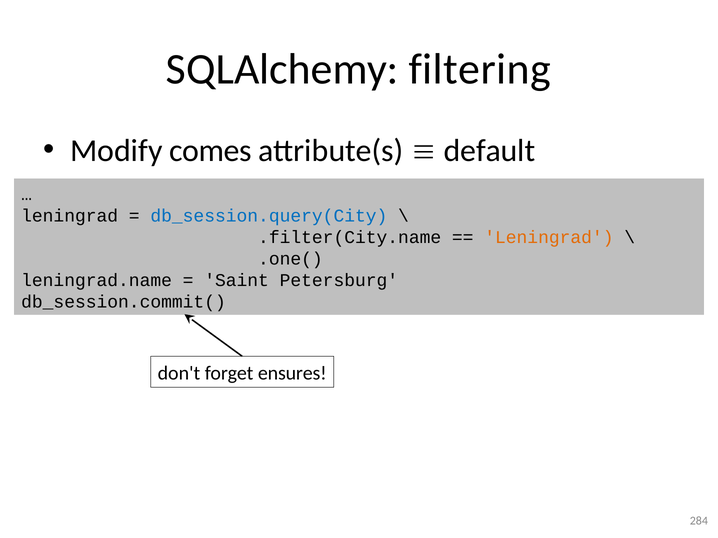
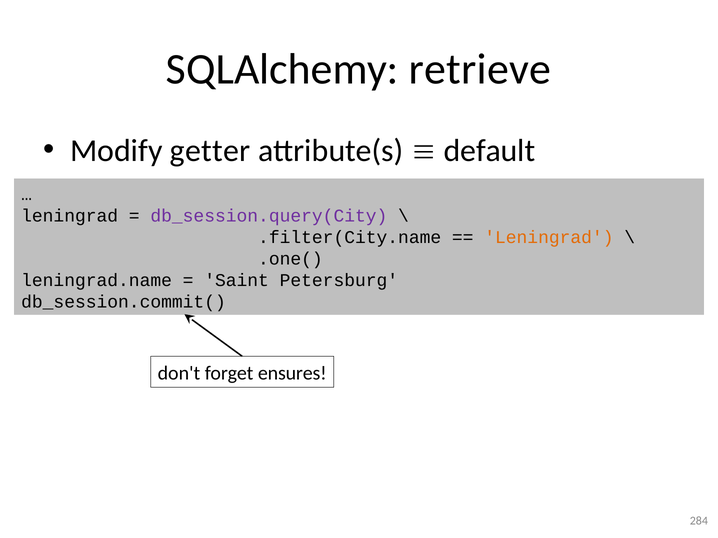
filtering: filtering -> retrieve (480, 70)
comes: comes -> getter (210, 151)
db_session.query(City colour: blue -> purple (269, 216)
